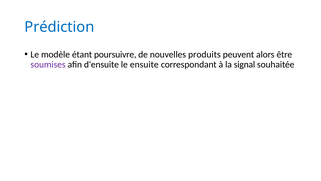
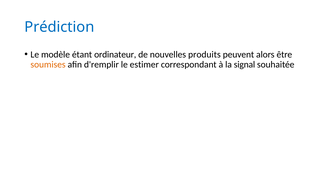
poursuivre: poursuivre -> ordinateur (115, 54)
soumises colour: purple -> orange (48, 64)
d'ensuite: d'ensuite -> d'remplir (101, 64)
ensuite: ensuite -> estimer (144, 64)
